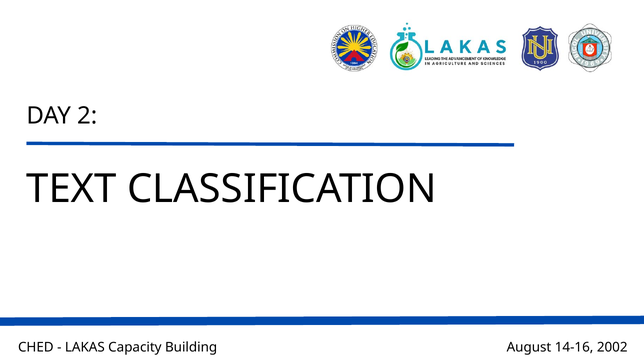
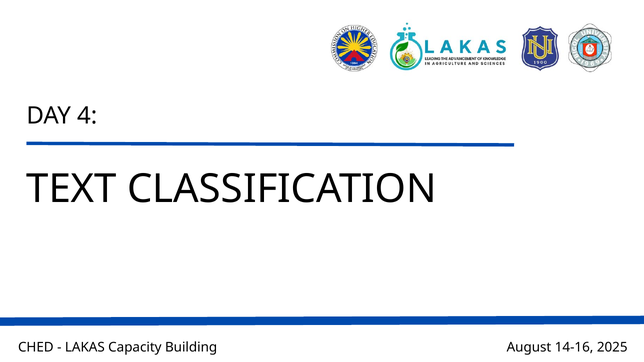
2: 2 -> 4 (87, 116)
2002: 2002 -> 2025 (612, 347)
